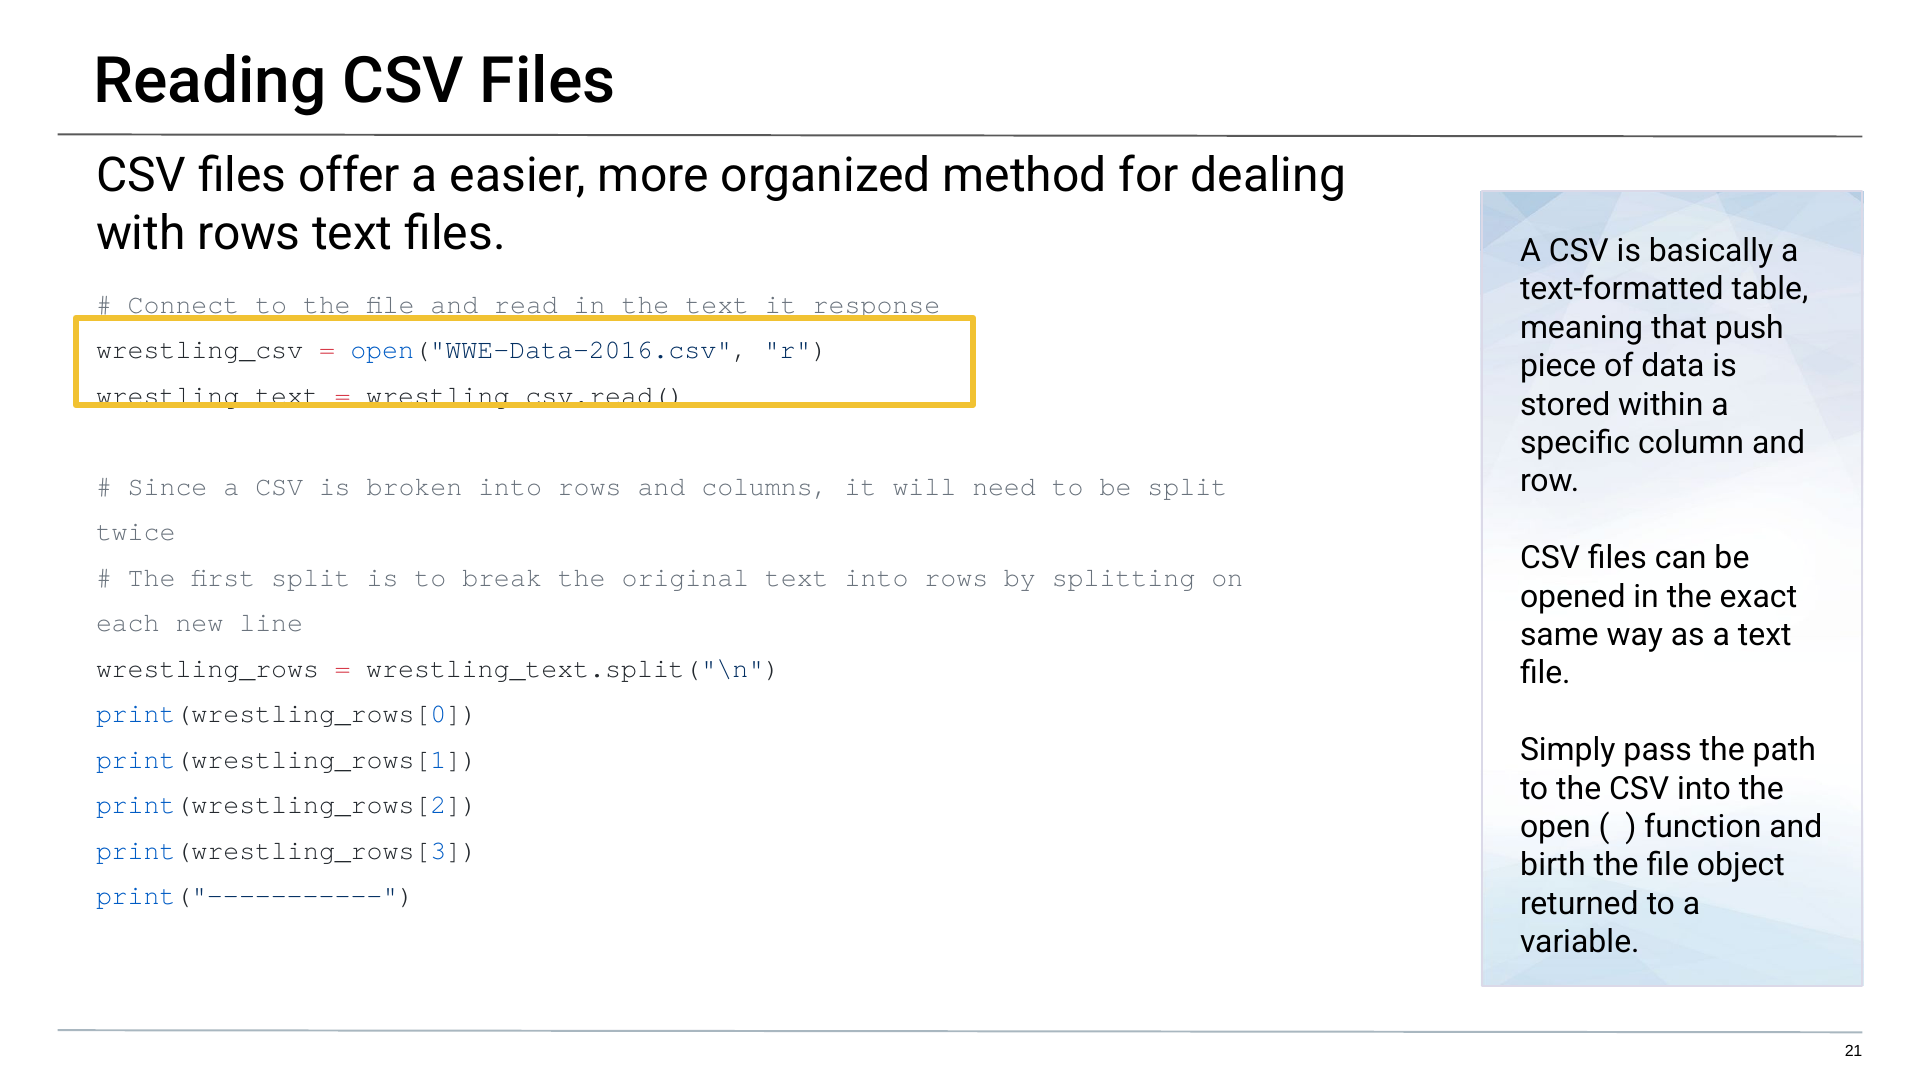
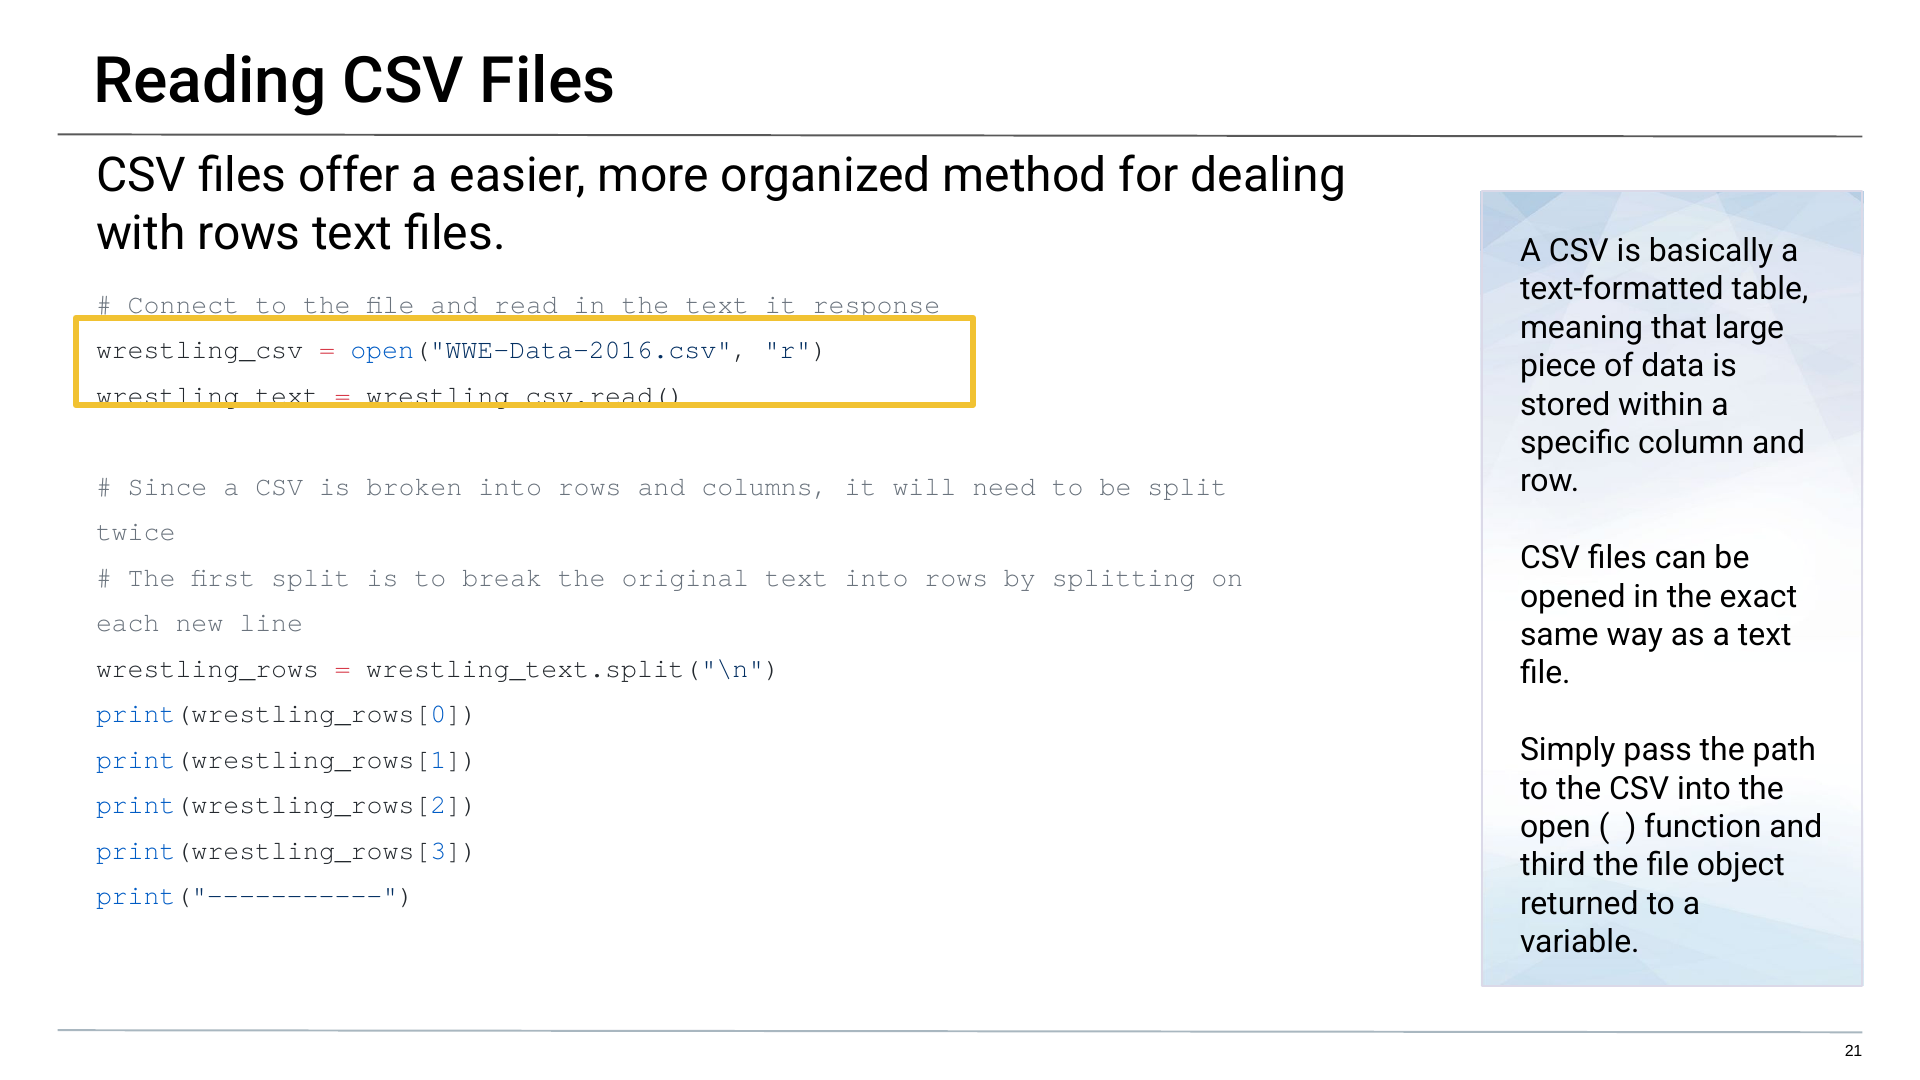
push: push -> large (1749, 328)
birth: birth -> third (1553, 865)
